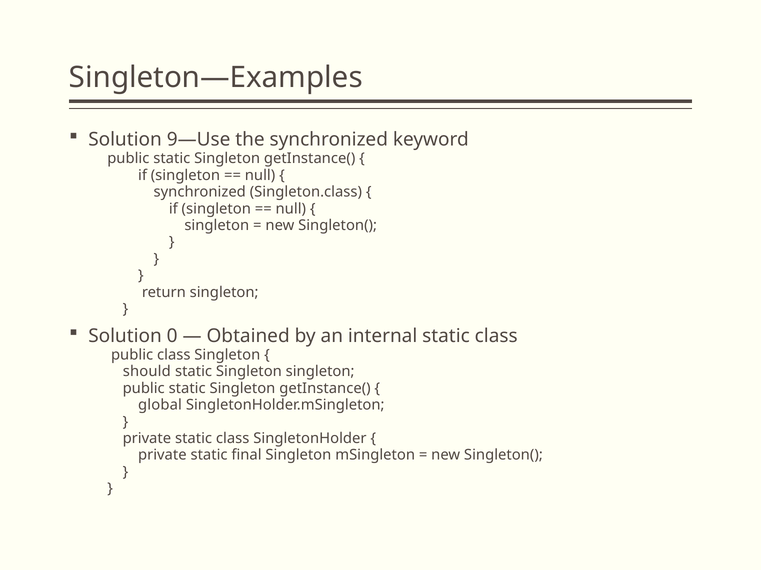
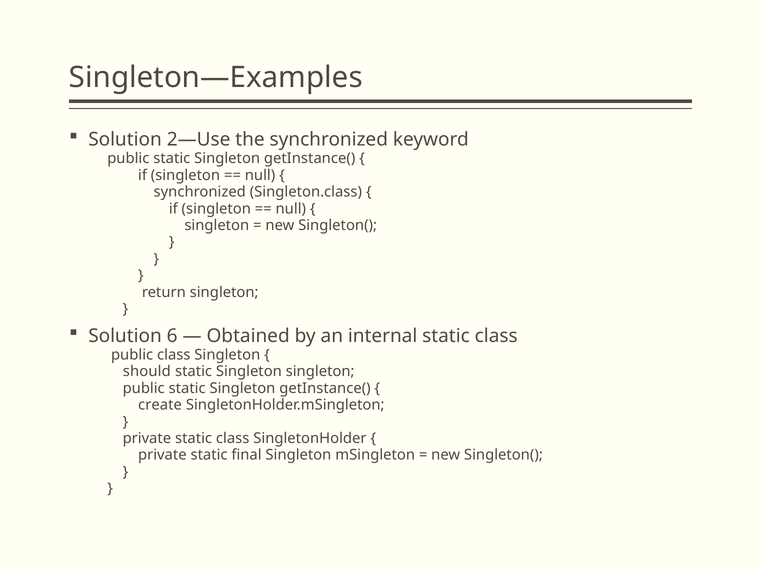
9—Use: 9—Use -> 2—Use (199, 140)
0: 0 -> 6 (172, 336)
global: global -> create (160, 406)
